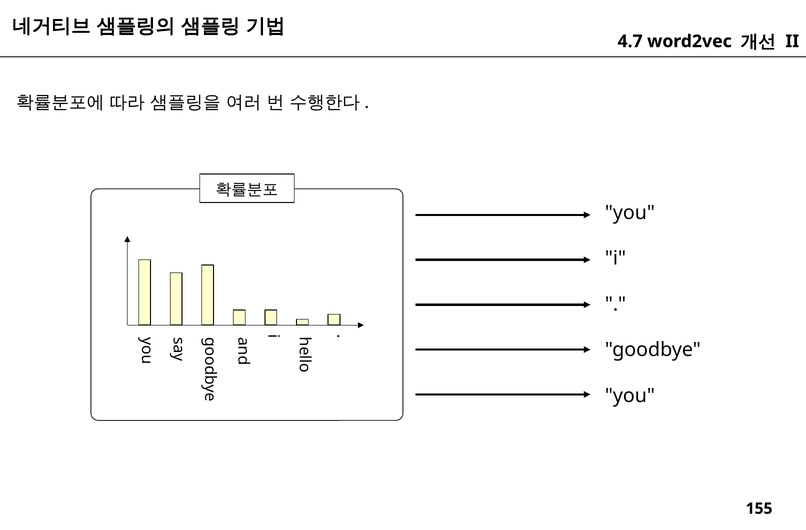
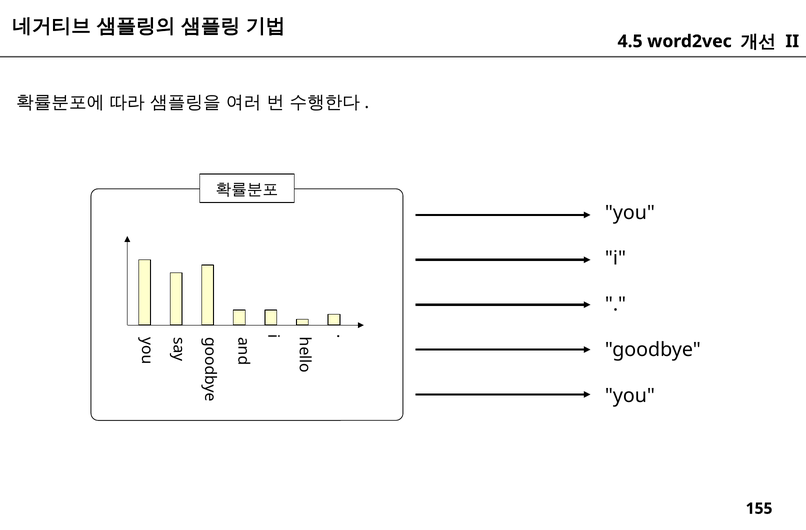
4.7: 4.7 -> 4.5 (630, 41)
